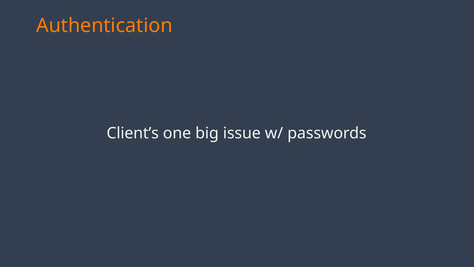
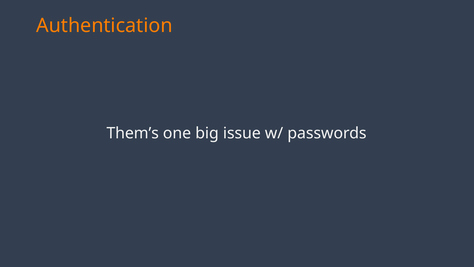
Client’s: Client’s -> Them’s (133, 133)
